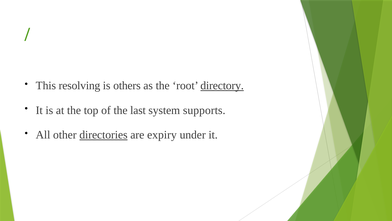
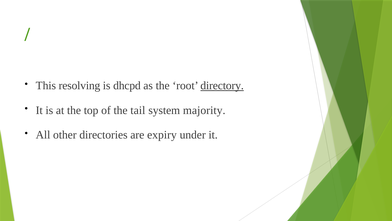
others: others -> dhcpd (127, 85)
last: last -> tail (138, 110)
supports: supports -> majority (204, 110)
directories underline: present -> none (103, 135)
